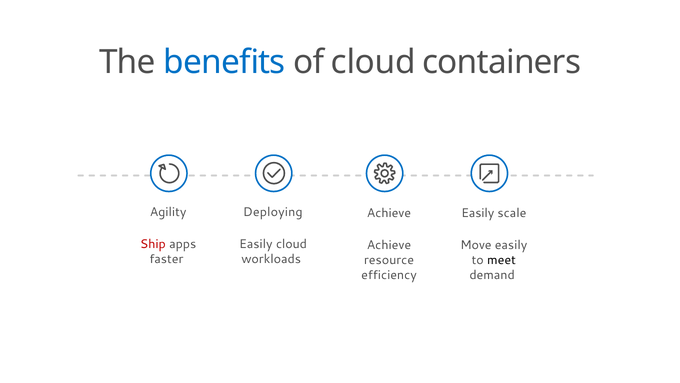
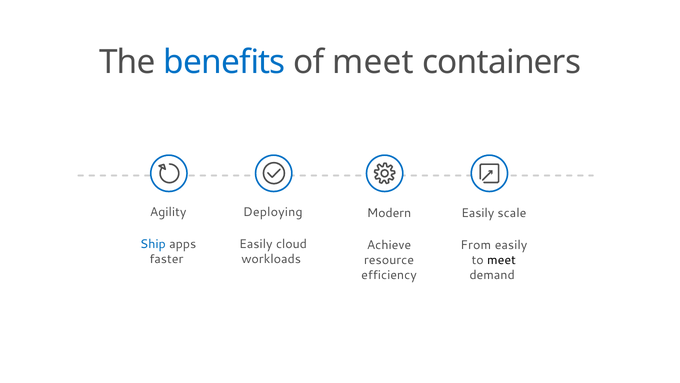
of cloud: cloud -> meet (373, 62)
Achieve: Achieve -> Modern (389, 213)
Ship colour: red -> blue (153, 244)
Move: Move -> From (476, 245)
